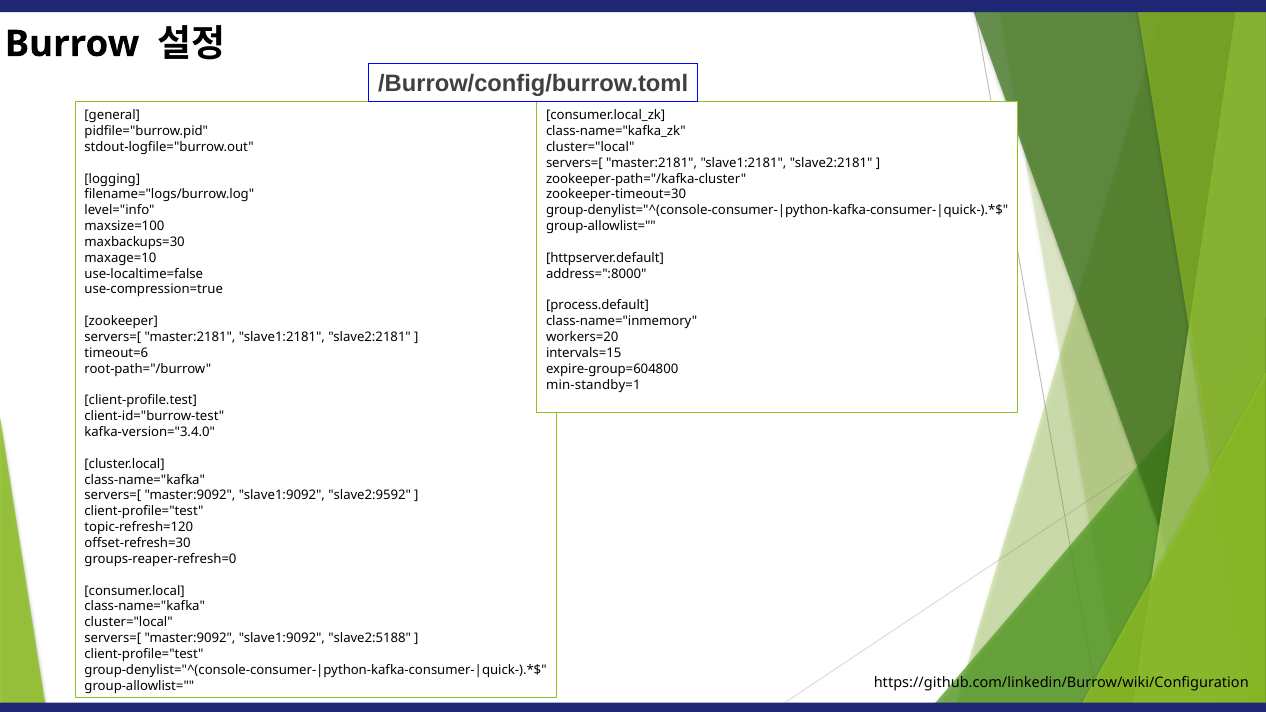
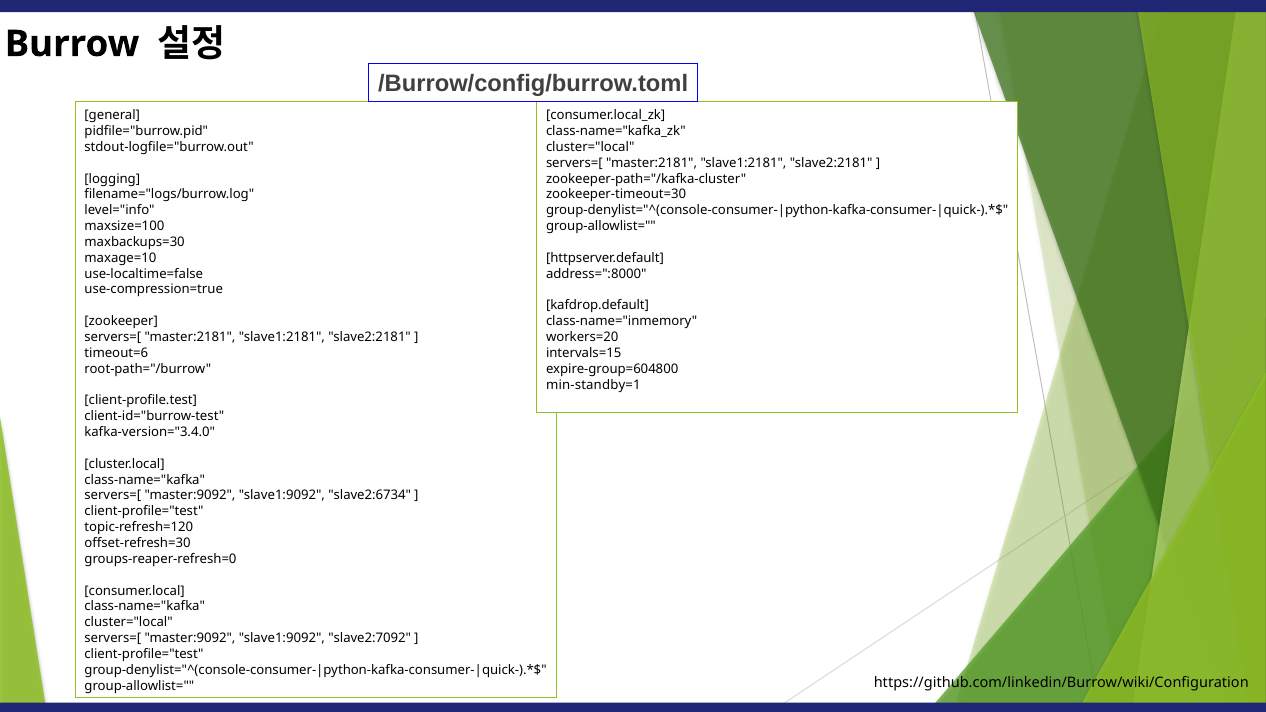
process.default: process.default -> kafdrop.default (598, 306)
slave2:9592: slave2:9592 -> slave2:6734 (370, 496)
slave2:5188: slave2:5188 -> slave2:7092 (370, 638)
